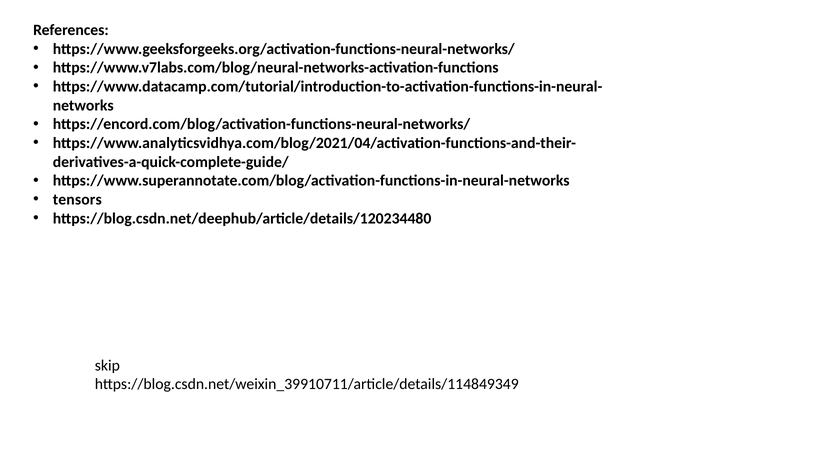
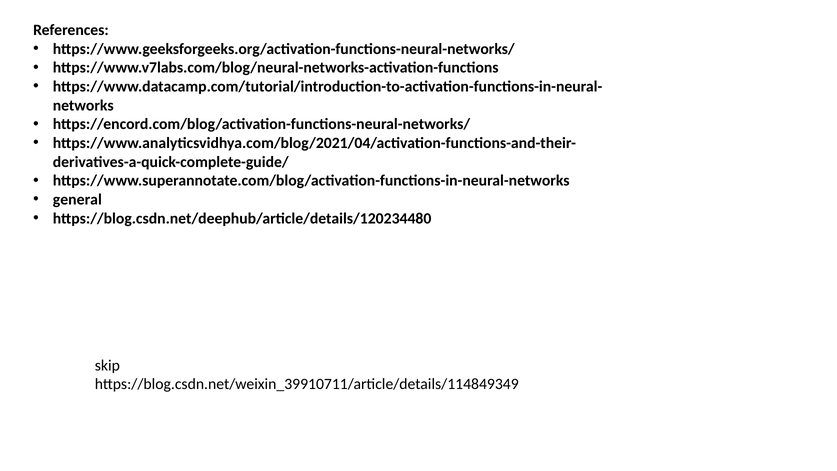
tensors: tensors -> general (77, 200)
